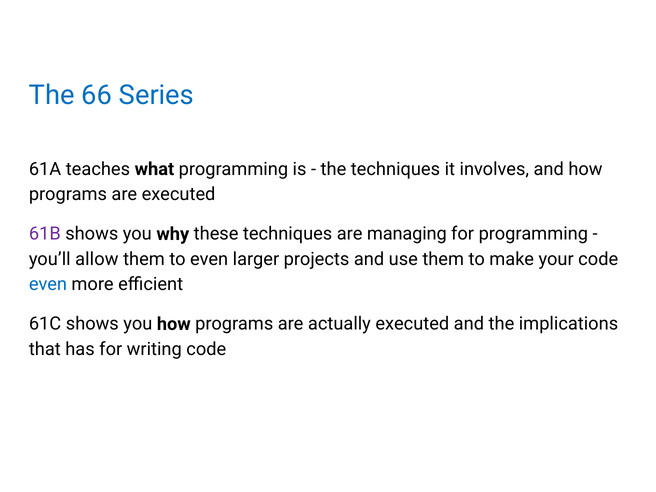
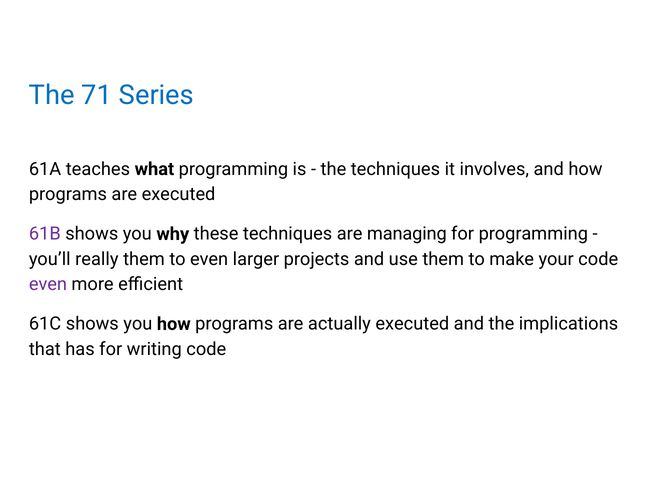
66: 66 -> 71 (97, 95)
allow: allow -> really (97, 259)
even colour: blue -> purple (48, 284)
